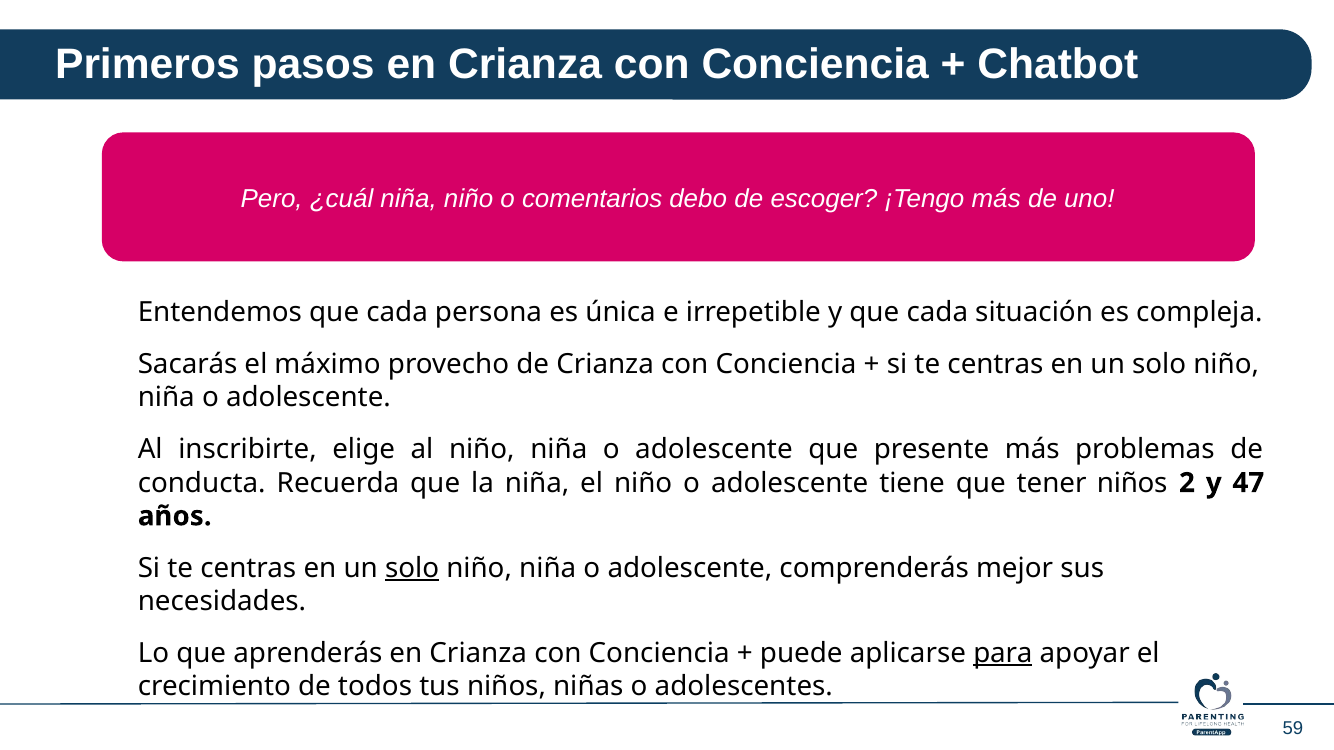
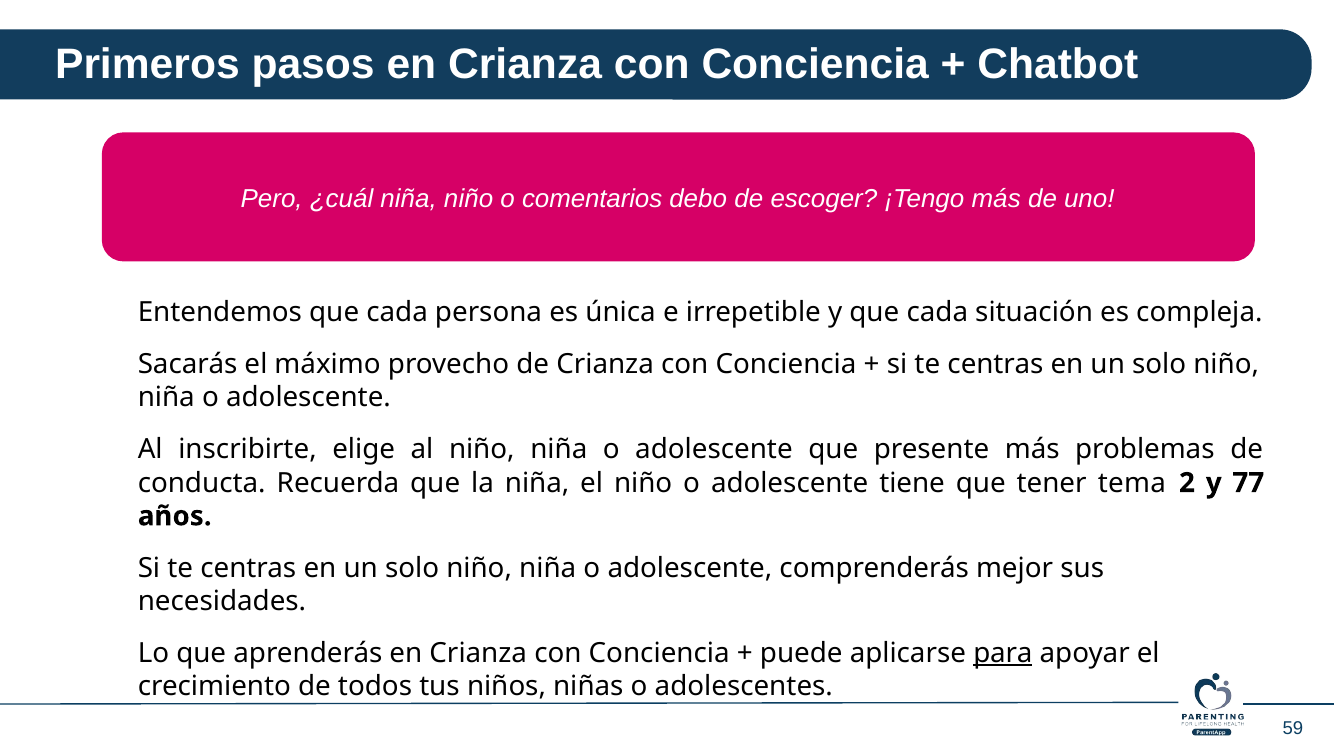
tener niños: niños -> tema (1132, 483)
47: 47 -> 77 (1248, 483)
solo underline: present -> none (412, 568)
